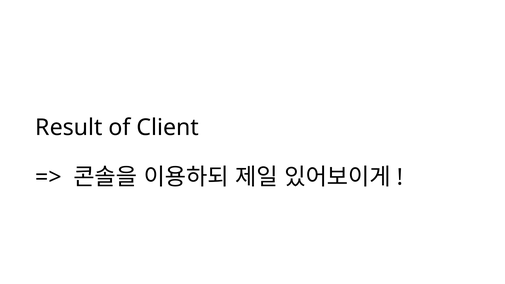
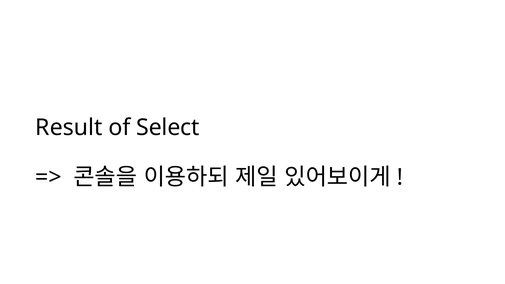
Client: Client -> Select (168, 127)
